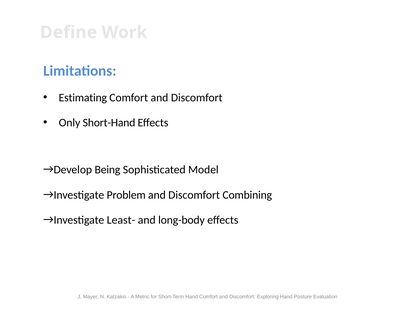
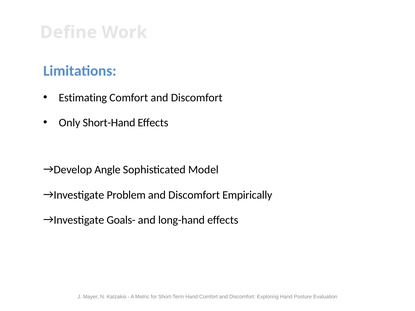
Being: Being -> Angle (107, 170)
Combining: Combining -> Empirically (247, 195)
Least-: Least- -> Goals- (121, 220)
long-body: long-body -> long-hand (181, 220)
